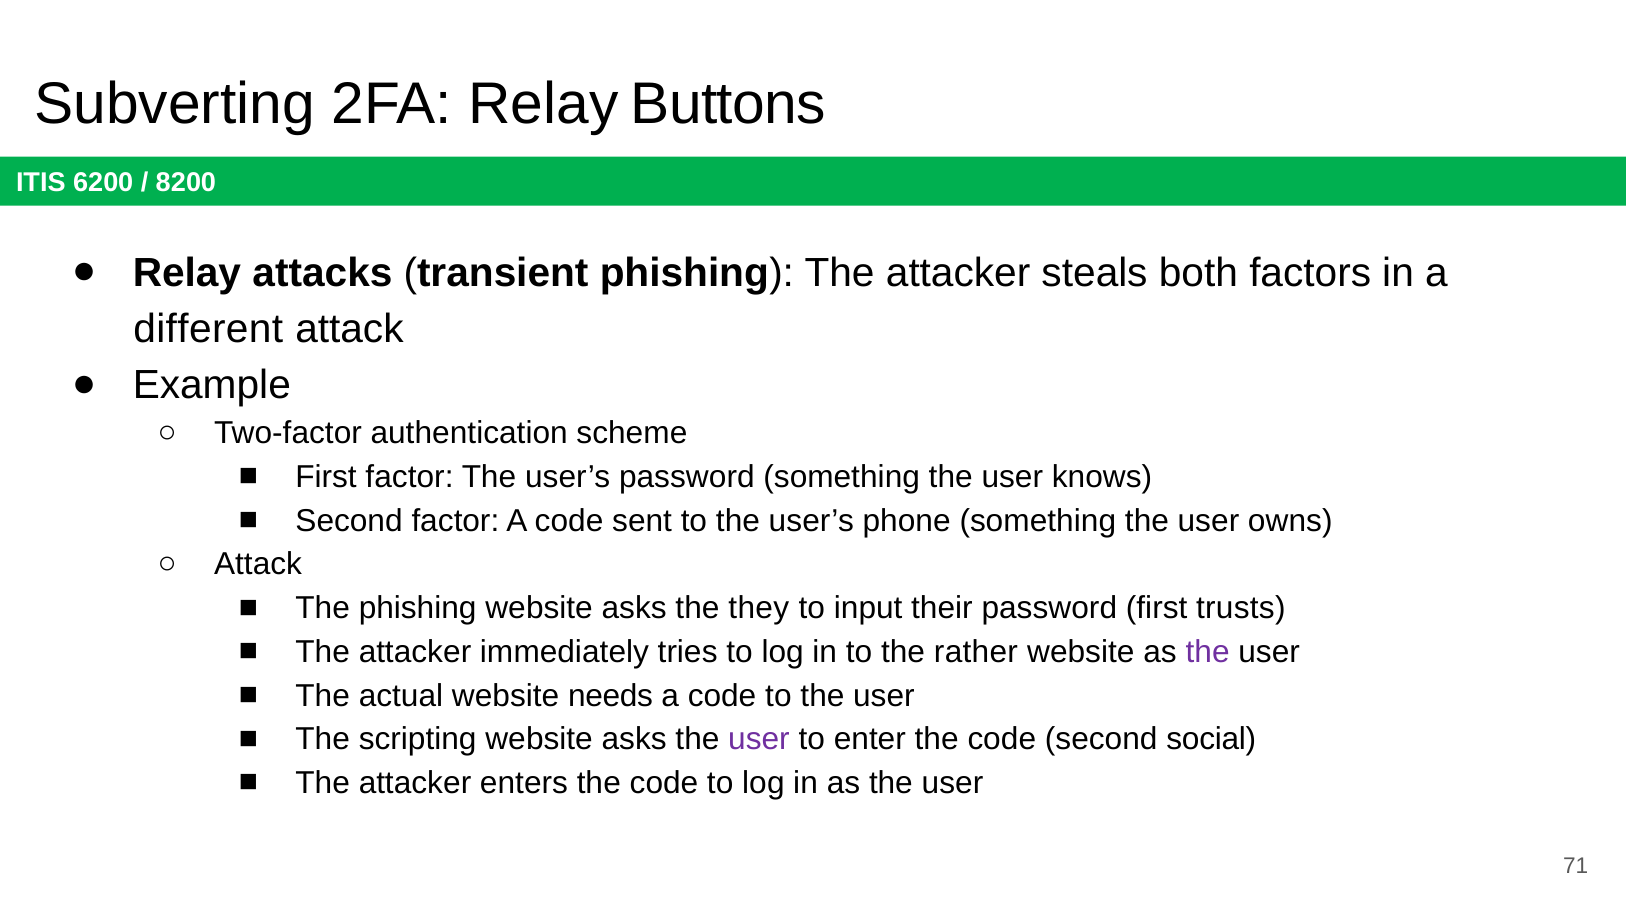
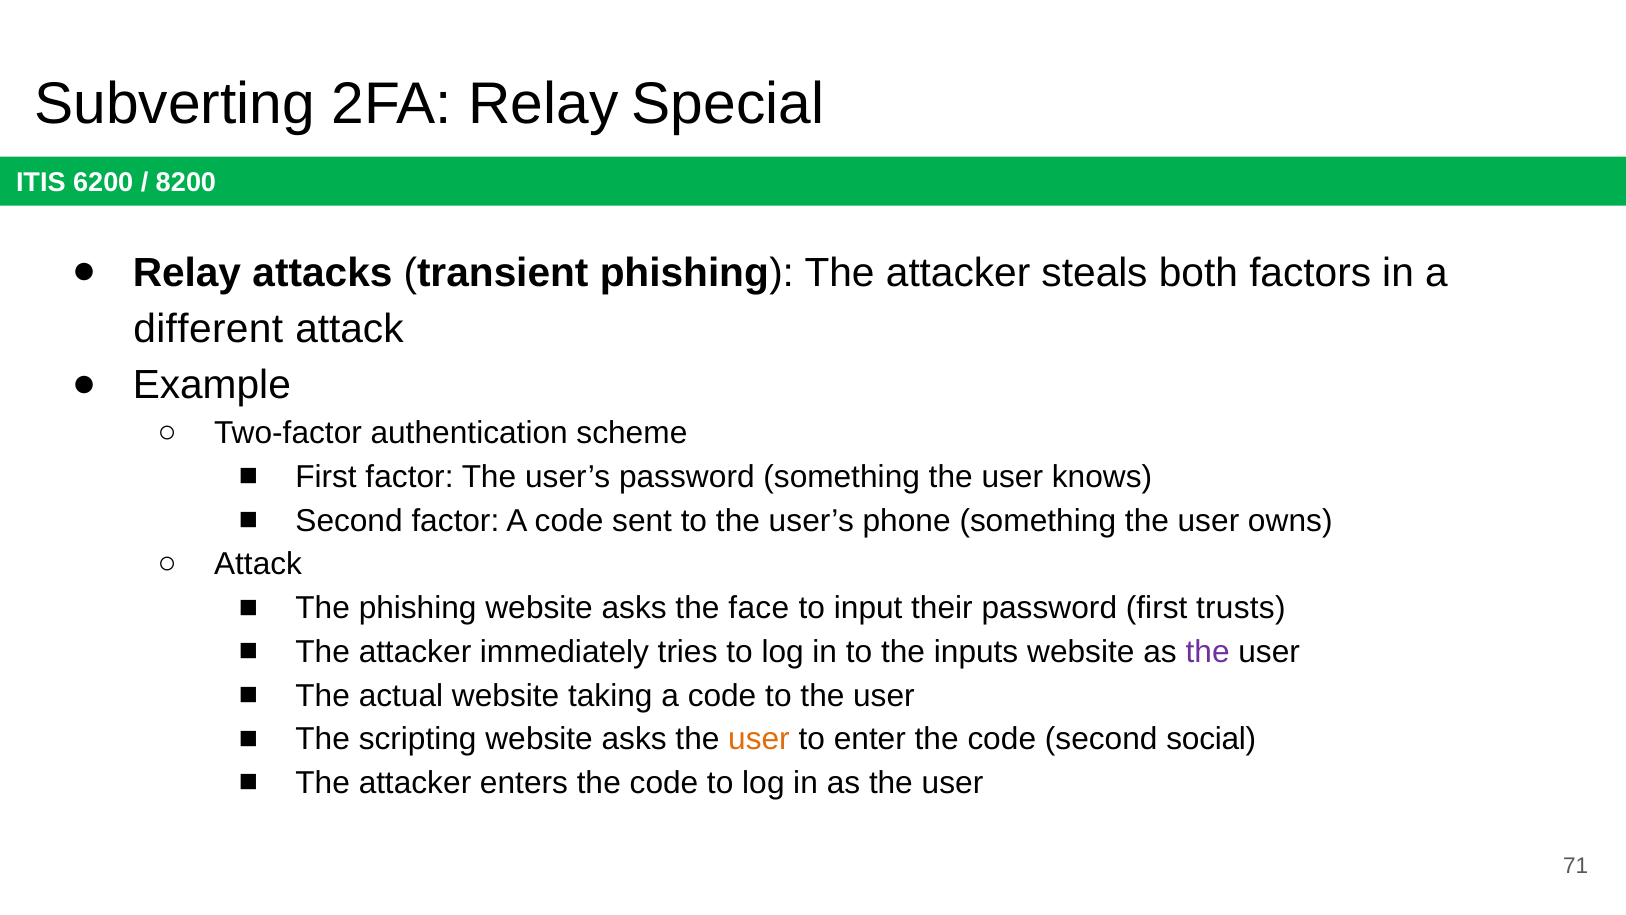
Buttons: Buttons -> Special (728, 104)
they: they -> face (759, 608)
rather: rather -> inputs (976, 652)
needs: needs -> taking (610, 695)
user colour: purple -> orange (759, 739)
